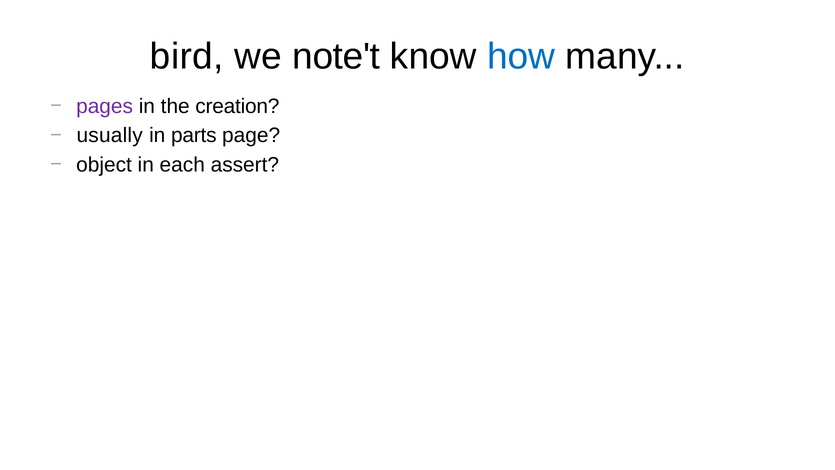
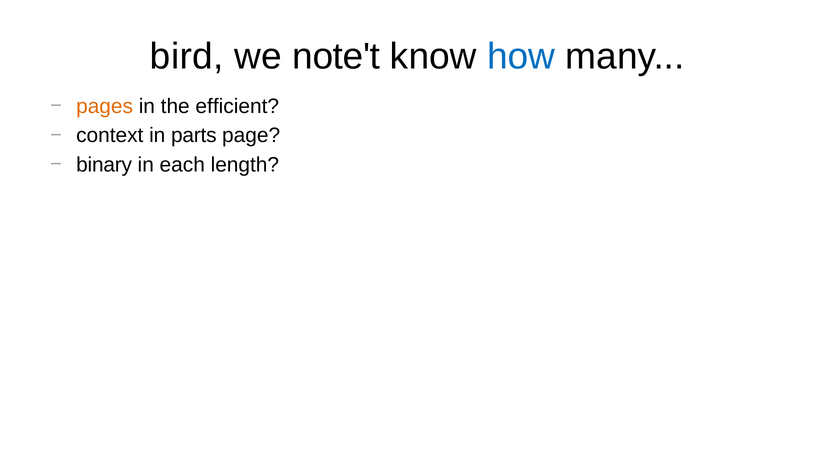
pages colour: purple -> orange (105, 106)
creation: creation -> efficient (237, 106)
usually: usually -> context (110, 135)
object: object -> binary (104, 165)
assert: assert -> length (245, 165)
